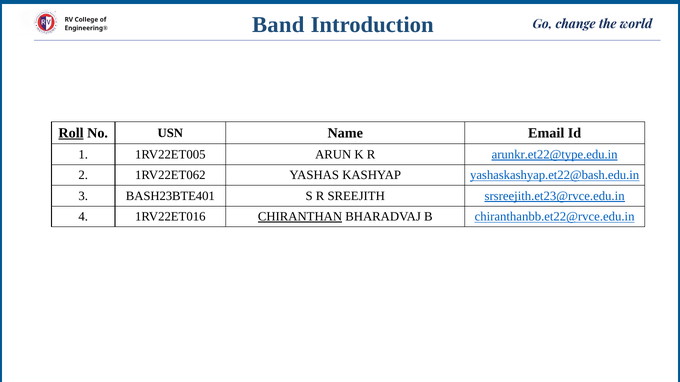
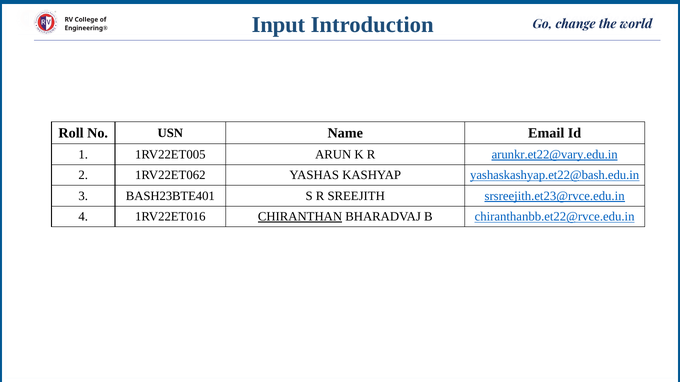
Band: Band -> Input (278, 25)
Roll underline: present -> none (71, 133)
arunkr.et22@type.edu.in: arunkr.et22@type.edu.in -> arunkr.et22@vary.edu.in (555, 155)
